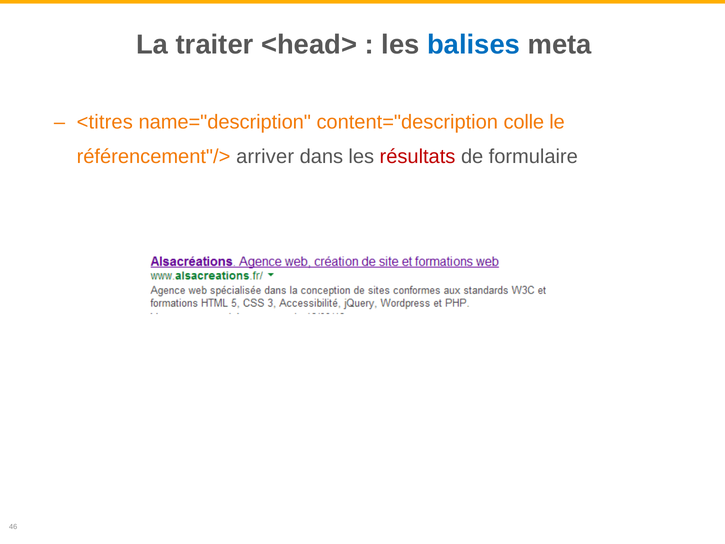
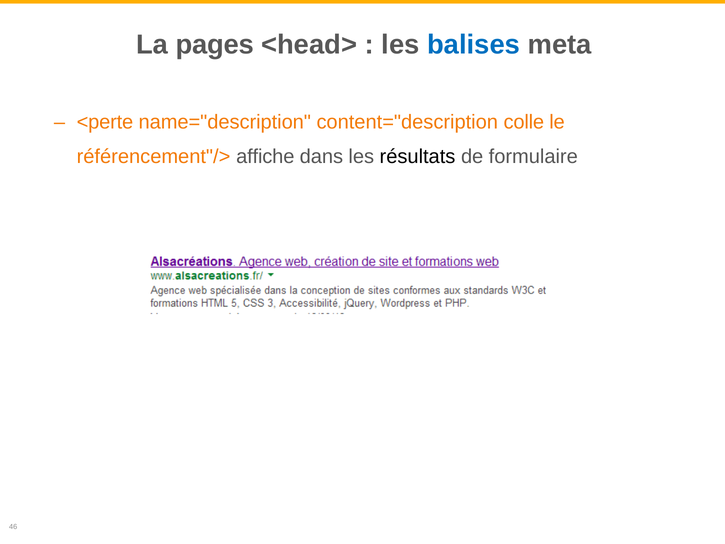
traiter: traiter -> pages (215, 45)
<titres: <titres -> <perte (105, 122)
arriver: arriver -> affiche (265, 157)
résultats colour: red -> black (417, 157)
